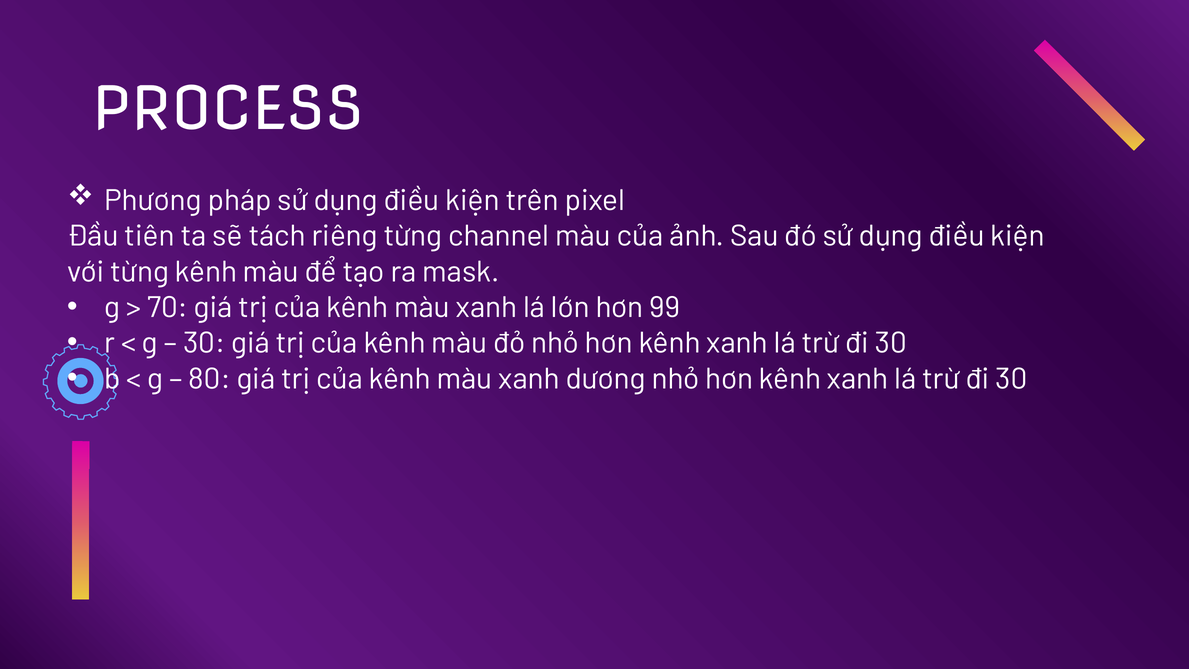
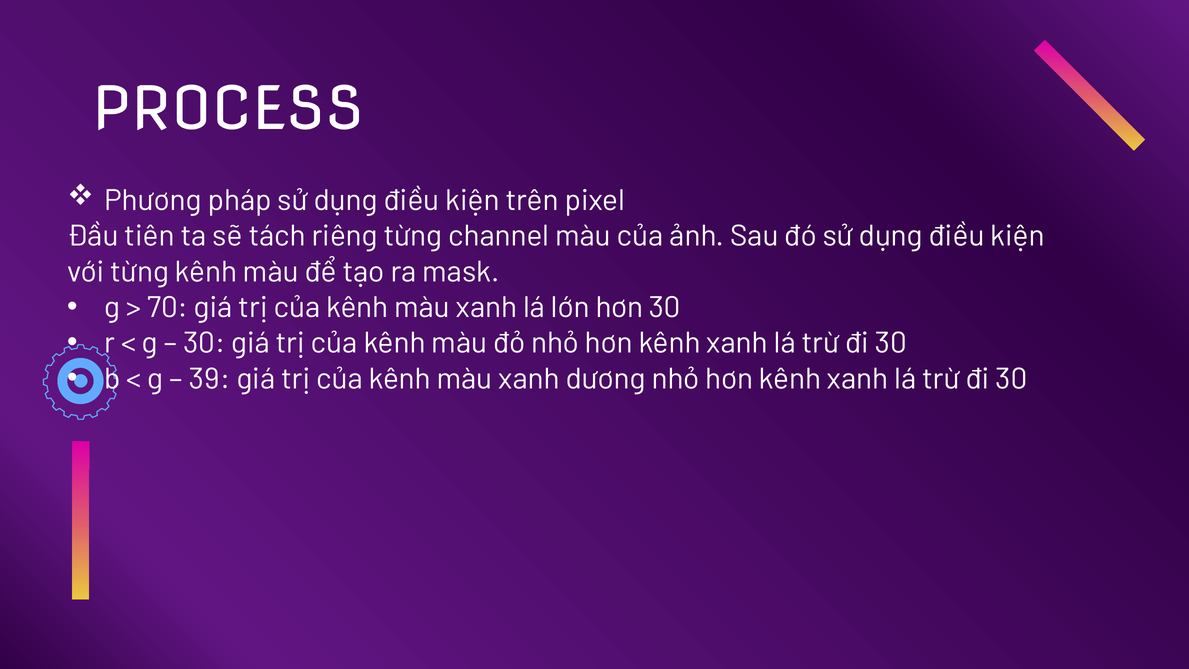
hơn 99: 99 -> 30 (665, 307)
80: 80 -> 39 (209, 379)
